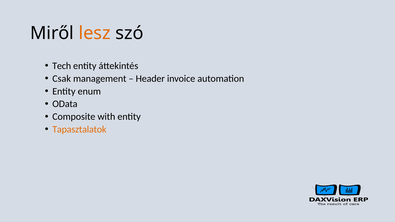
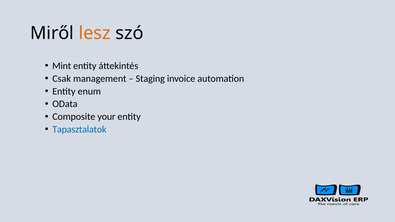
Tech: Tech -> Mint (62, 66)
Header: Header -> Staging (150, 79)
with: with -> your (106, 117)
Tapasztalatok colour: orange -> blue (79, 129)
